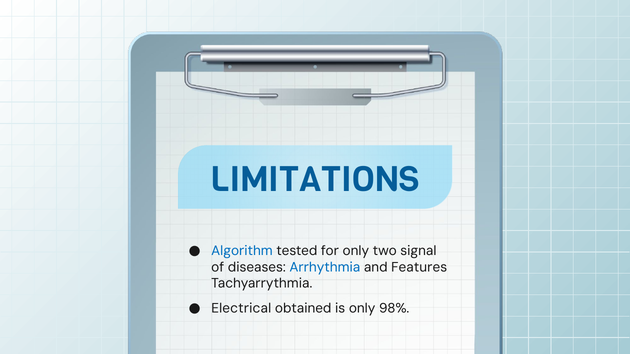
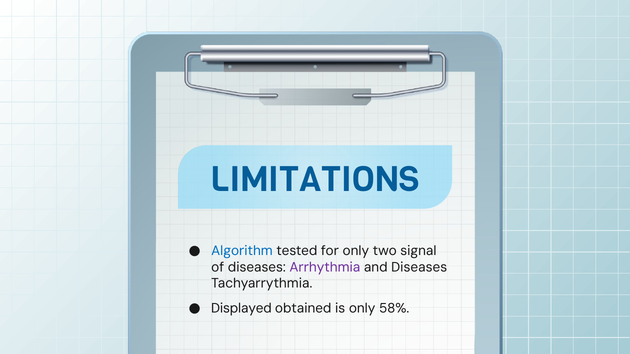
Arrhythmia colour: blue -> purple (325, 268)
and Features: Features -> Diseases (419, 268)
Electrical: Electrical -> Displayed (241, 309)
98%: 98% -> 58% (394, 309)
